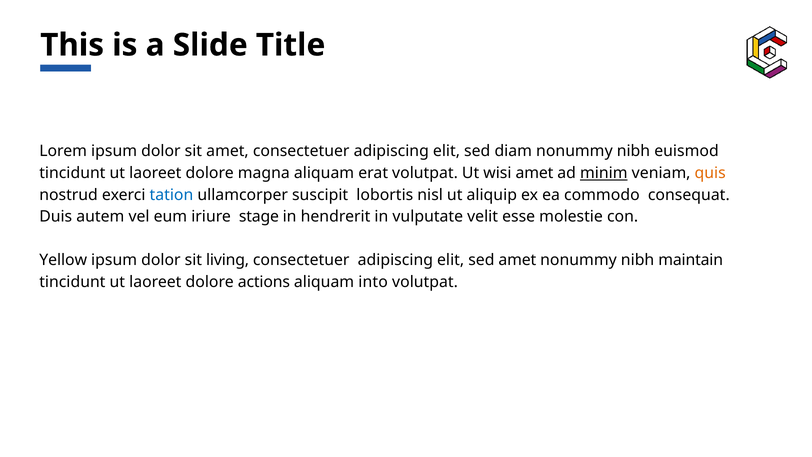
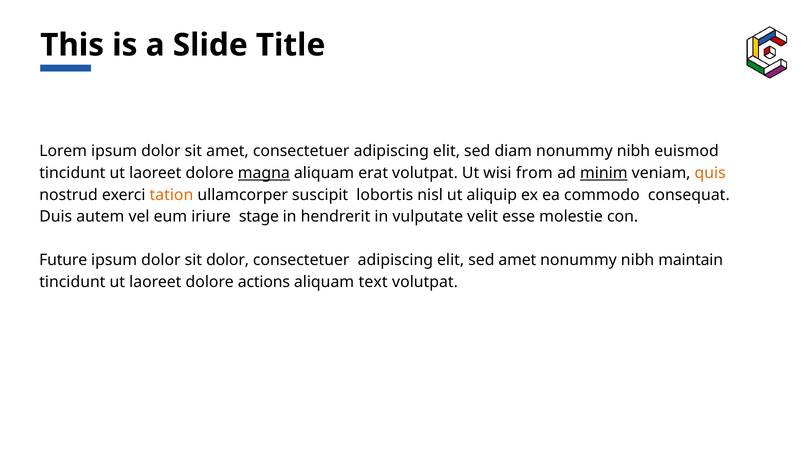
magna underline: none -> present (264, 173)
wisi amet: amet -> from (534, 173)
tation colour: blue -> orange (171, 195)
Yellow: Yellow -> Future (63, 260)
sit living: living -> dolor (228, 260)
into: into -> text (373, 282)
